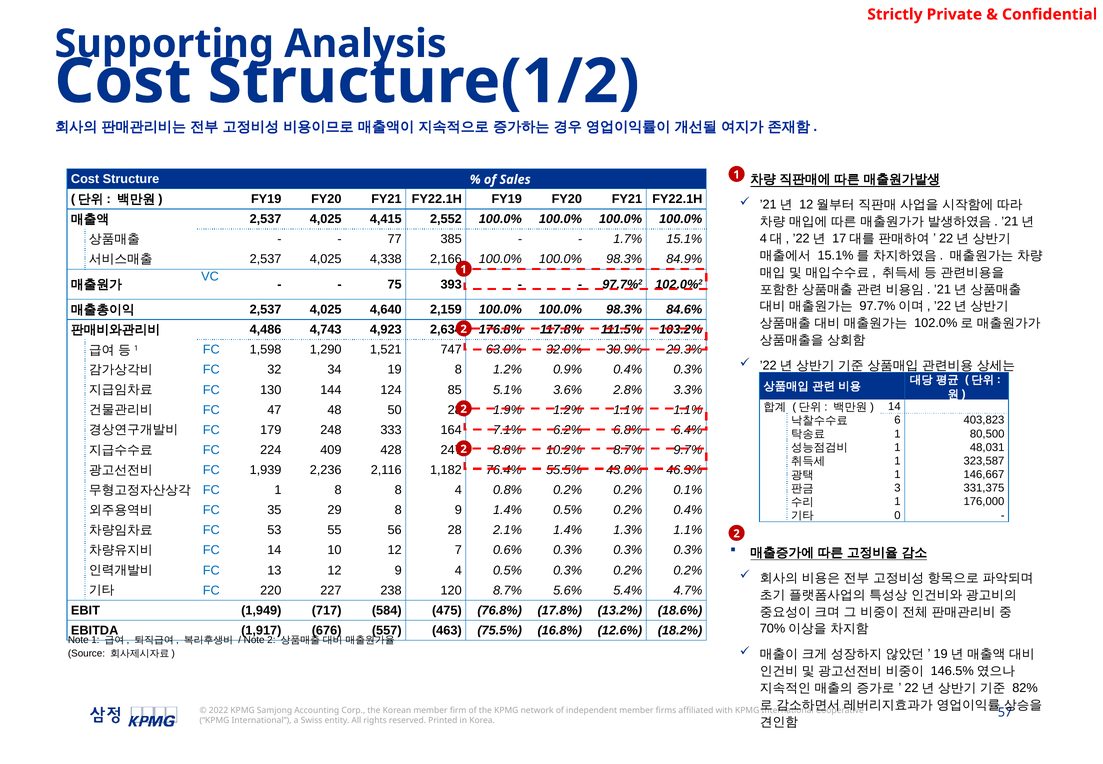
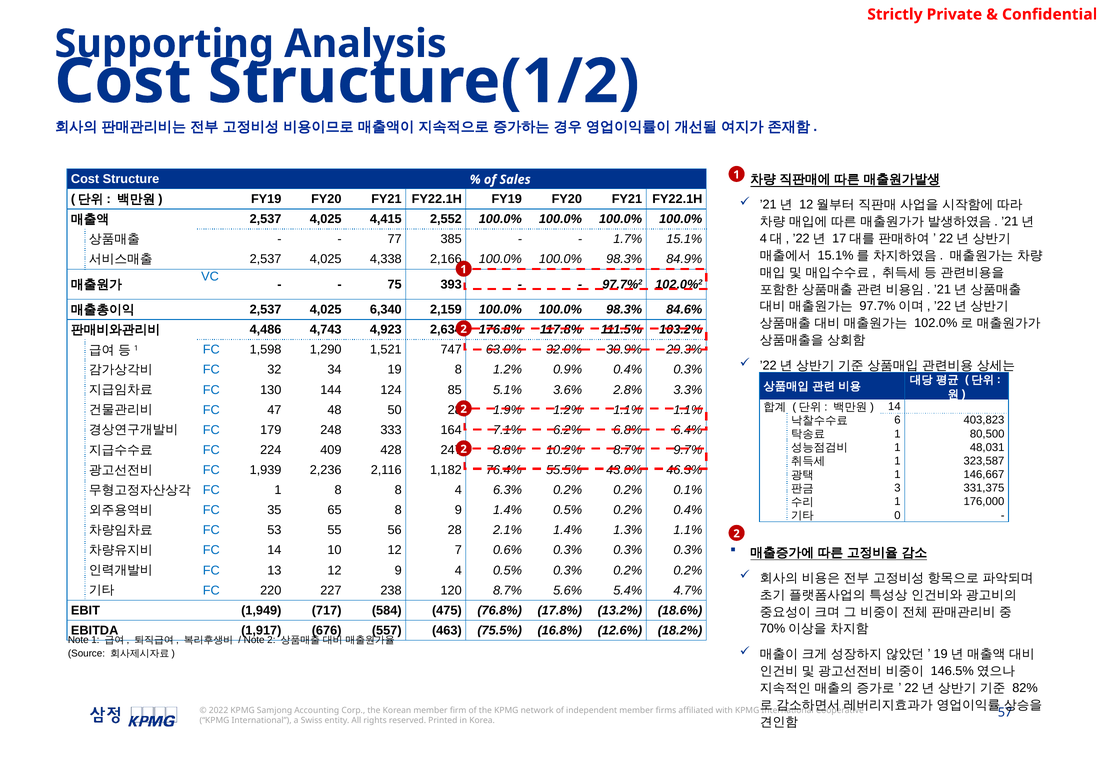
4,640: 4,640 -> 6,340 (386, 309)
0.8%: 0.8% -> 6.3% (508, 490)
29: 29 -> 65 (335, 510)
